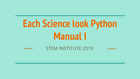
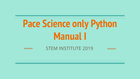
Each: Each -> Pace (32, 24)
look: look -> only (80, 24)
